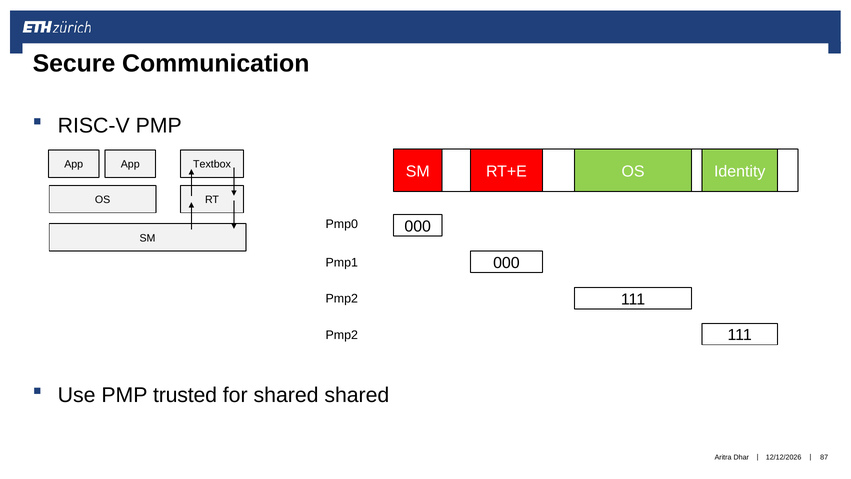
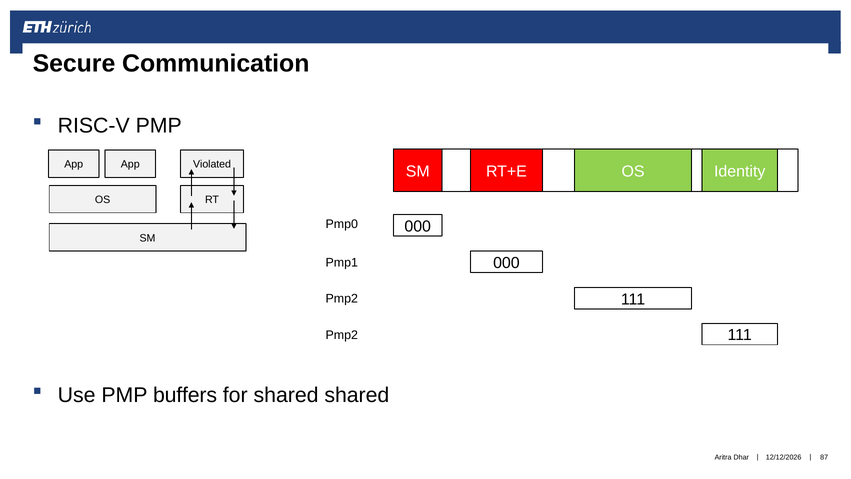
Textbox: Textbox -> Violated (212, 164)
trusted: trusted -> buffers (185, 395)
